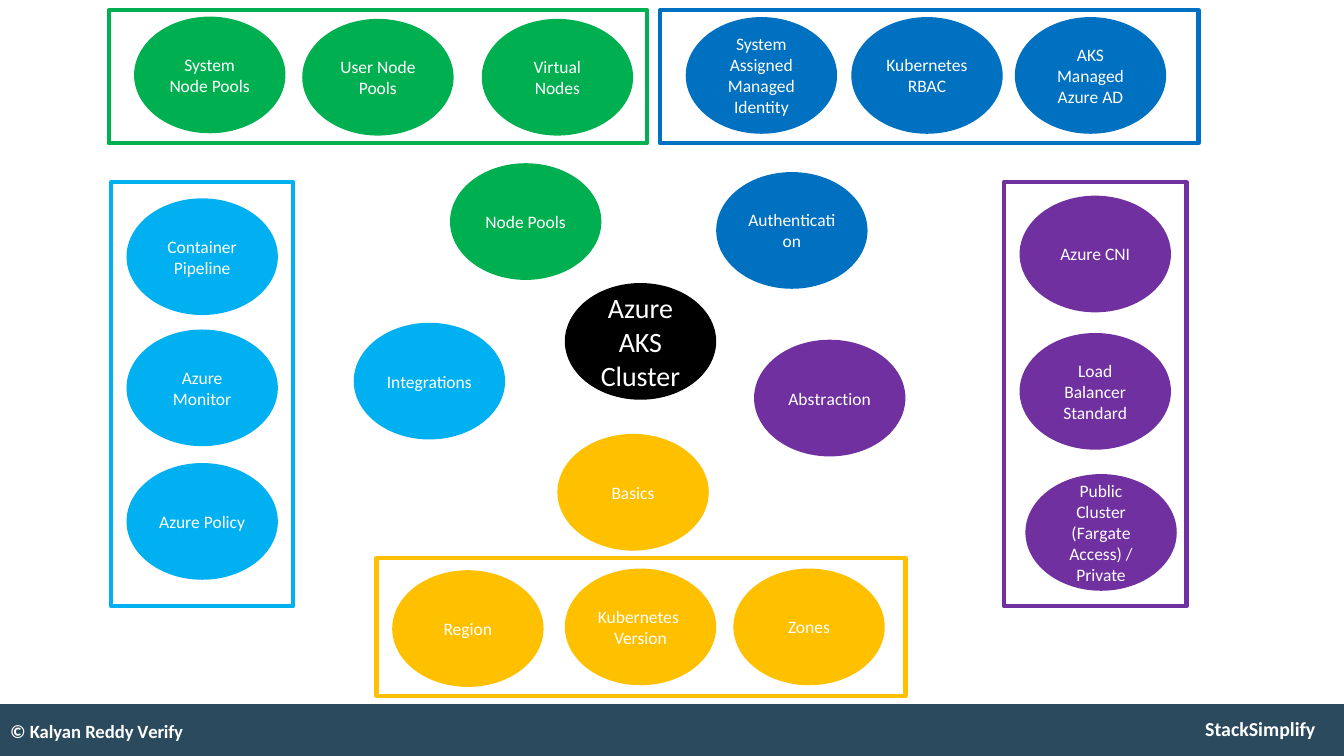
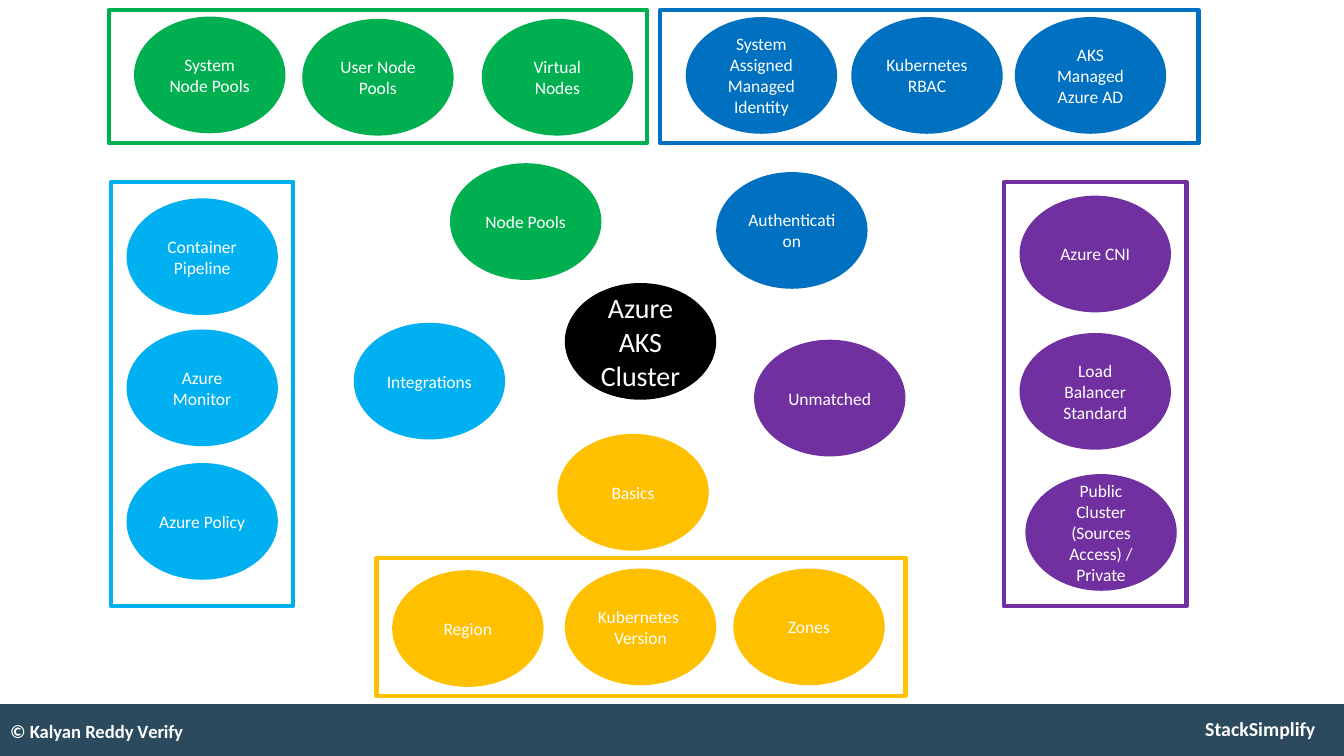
Abstraction: Abstraction -> Unmatched (830, 399)
Fargate: Fargate -> Sources (1101, 534)
